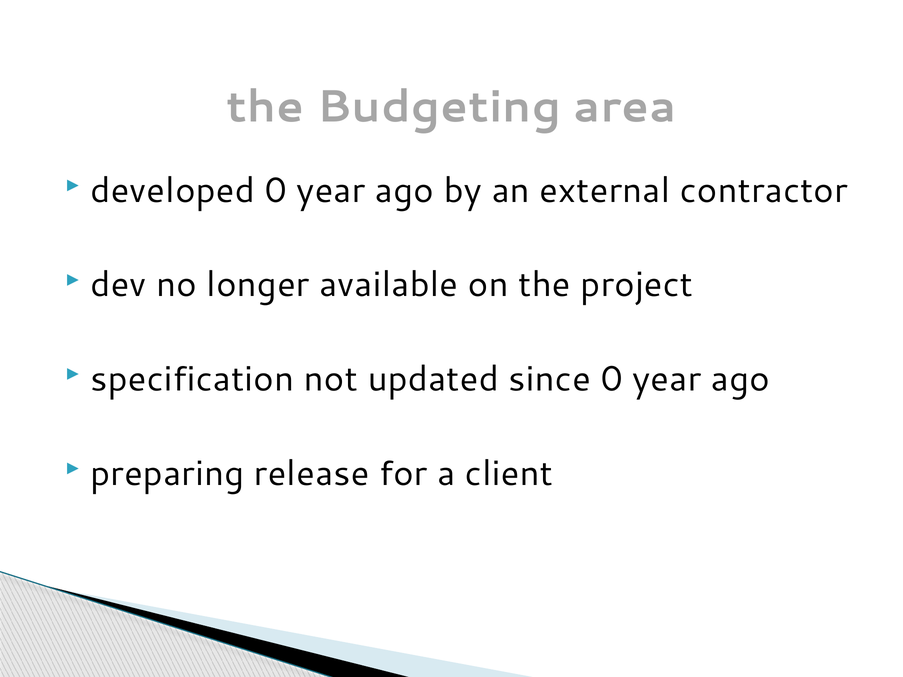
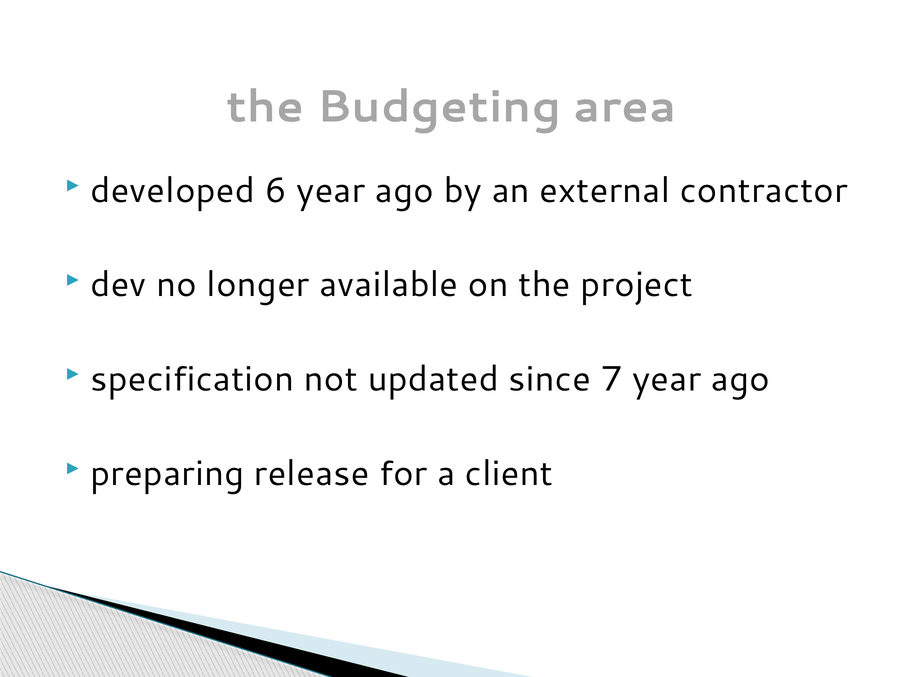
developed 0: 0 -> 6 (276, 191)
since 0: 0 -> 7 (612, 379)
